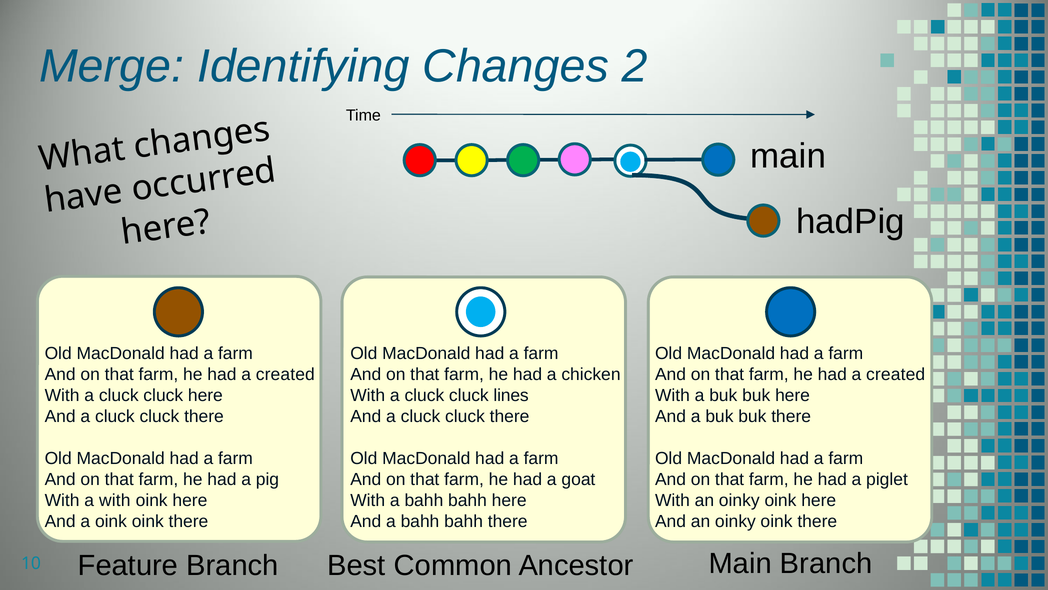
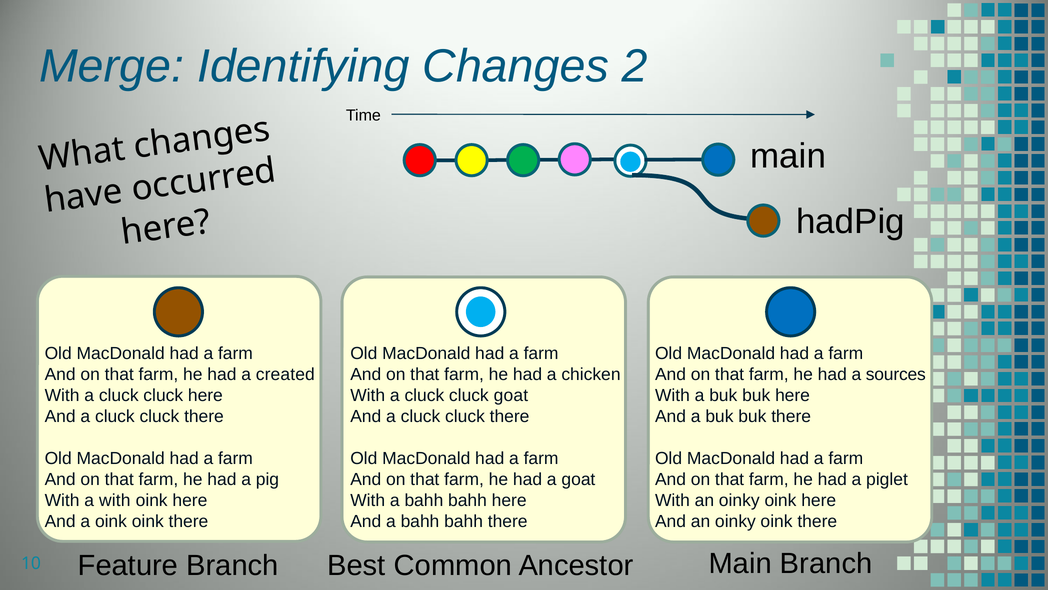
created: created -> sources (896, 374)
cluck lines: lines -> goat (511, 395)
